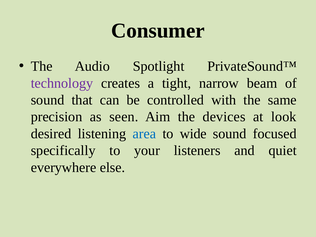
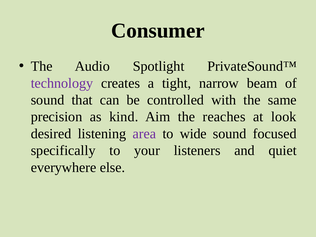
seen: seen -> kind (124, 117)
devices: devices -> reaches (224, 117)
area colour: blue -> purple (144, 134)
